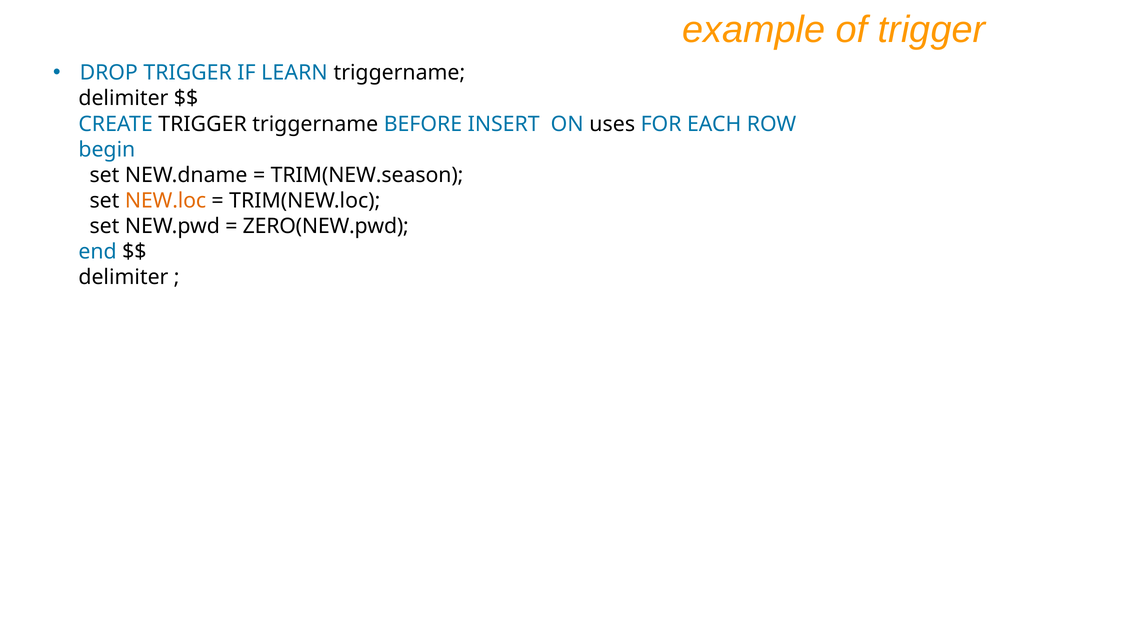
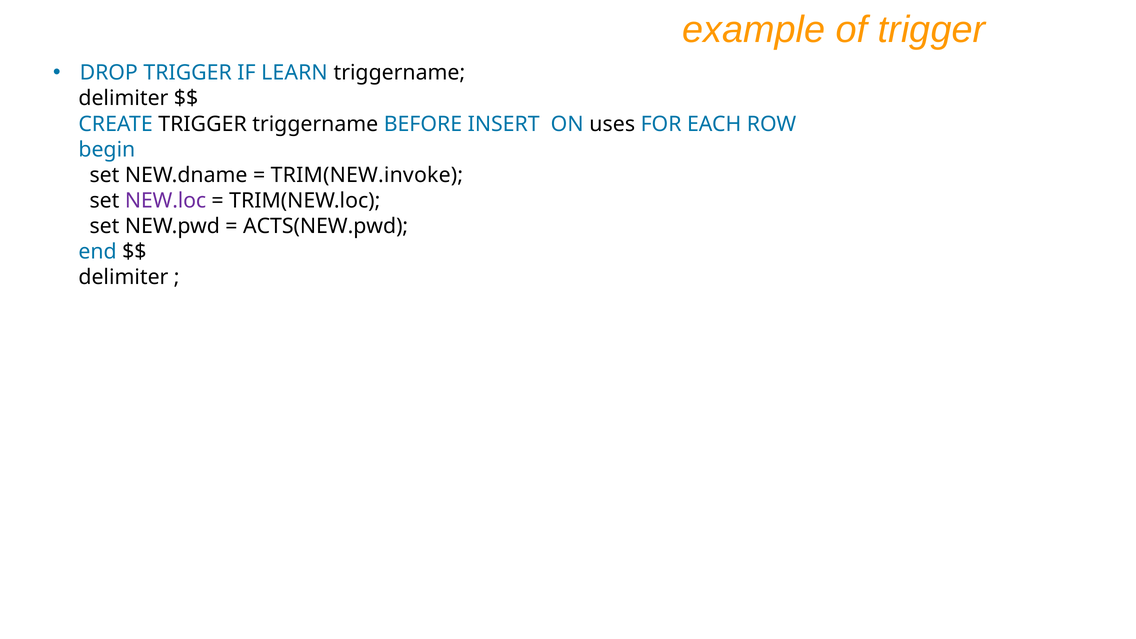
TRIM(NEW.season: TRIM(NEW.season -> TRIM(NEW.invoke (367, 175)
NEW.loc colour: orange -> purple (165, 201)
ZERO(NEW.pwd: ZERO(NEW.pwd -> ACTS(NEW.pwd (326, 226)
